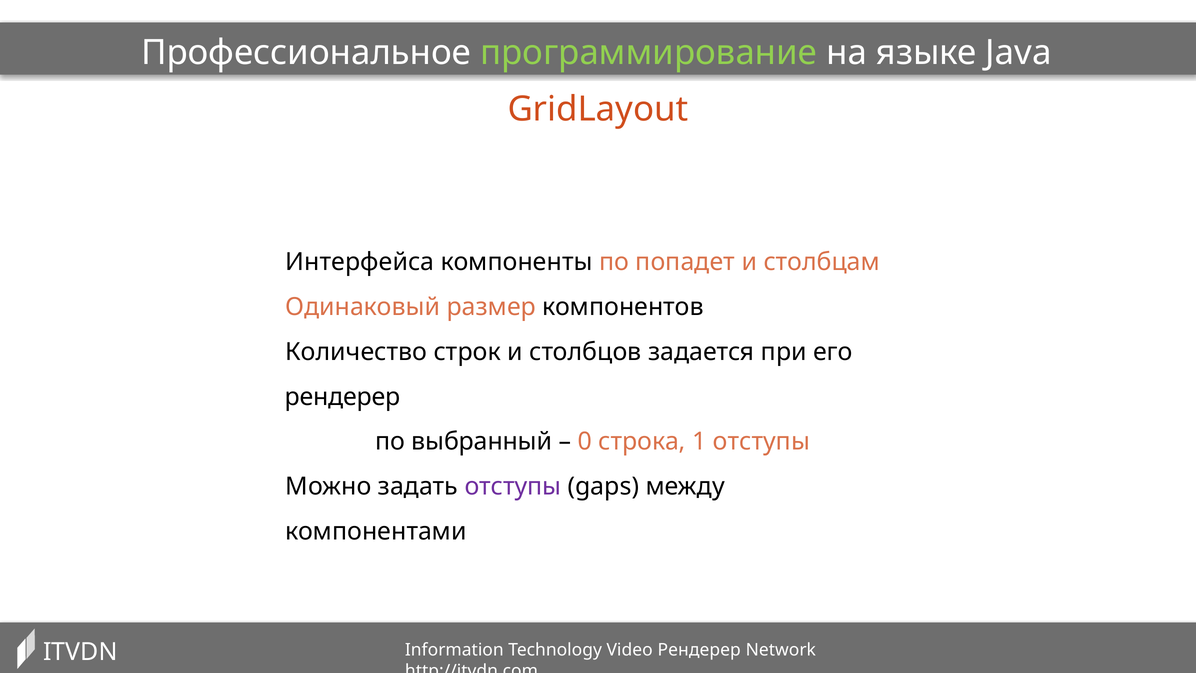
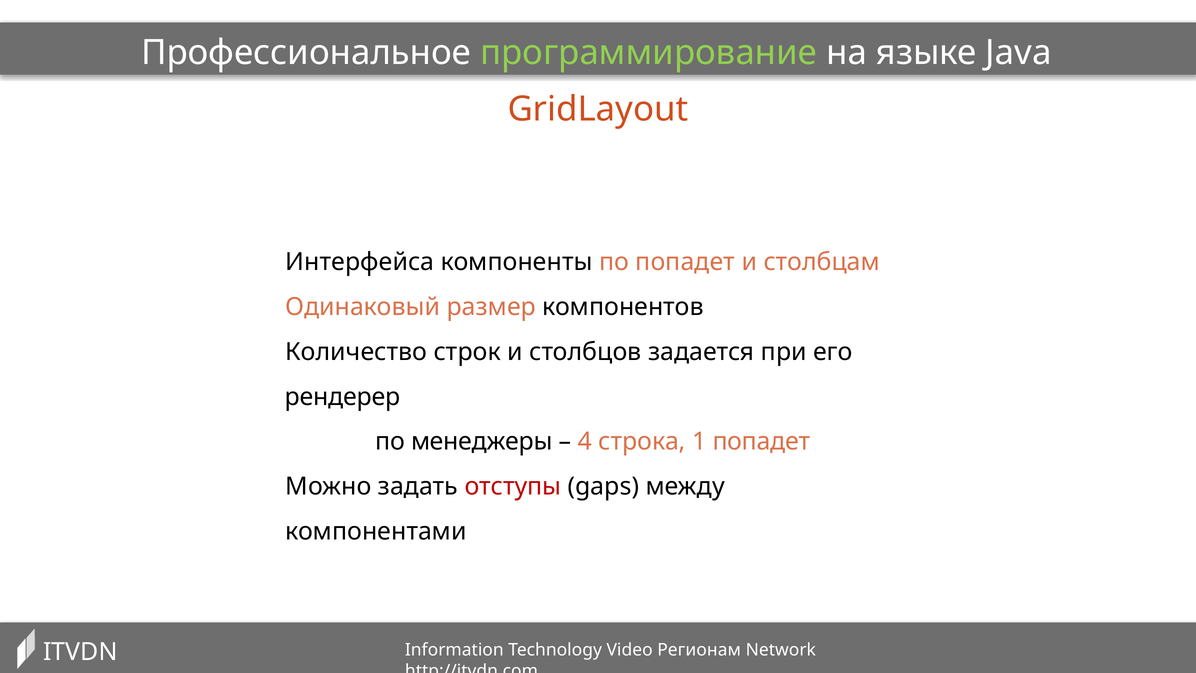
выбранный: выбранный -> менеджеры (482, 442)
0: 0 -> 4 (585, 442)
1 отступы: отступы -> попадет (762, 442)
отступы colour: purple -> red (513, 486)
Video Рендерер: Рендерер -> Регионам (699, 650)
